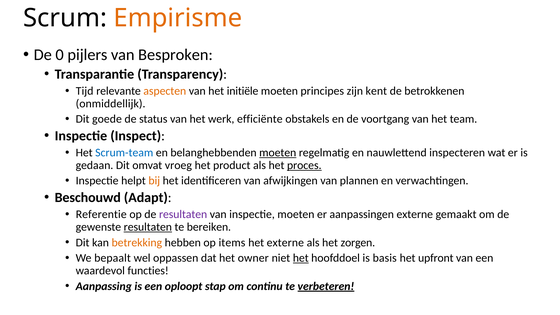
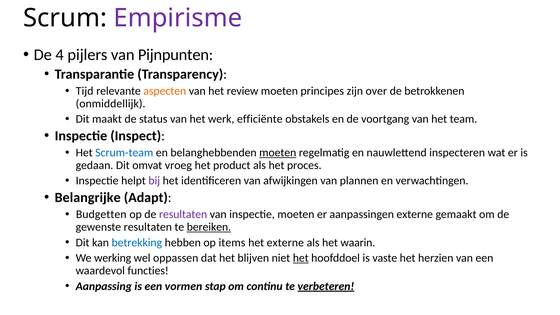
Empirisme colour: orange -> purple (178, 18)
0: 0 -> 4 (60, 55)
Besproken: Besproken -> Pijnpunten (176, 55)
initiële: initiële -> review (243, 91)
kent: kent -> over (376, 91)
goede: goede -> maakt (107, 119)
proces underline: present -> none (304, 165)
bij colour: orange -> purple (154, 181)
Beschouwd: Beschouwd -> Belangrijke (88, 198)
Referentie: Referentie -> Budgetten (101, 214)
resultaten underline: present -> none (148, 227)
bereiken underline: none -> present (209, 227)
betrekking colour: orange -> blue (137, 242)
zorgen: zorgen -> waarin (358, 242)
bepaalt: bepaalt -> werking (113, 258)
owner: owner -> blijven (253, 258)
basis: basis -> vaste (385, 258)
upfront: upfront -> herzien (436, 258)
oploopt: oploopt -> vormen (184, 286)
